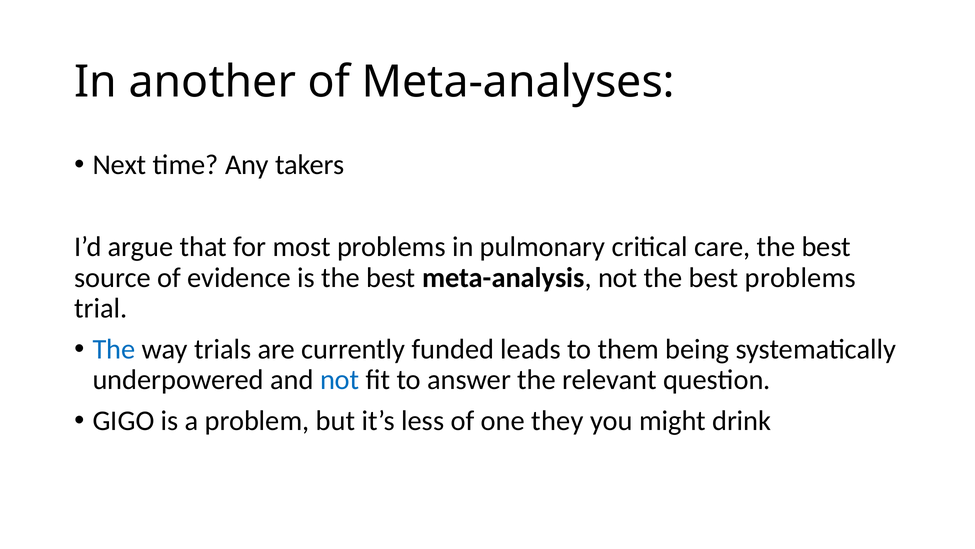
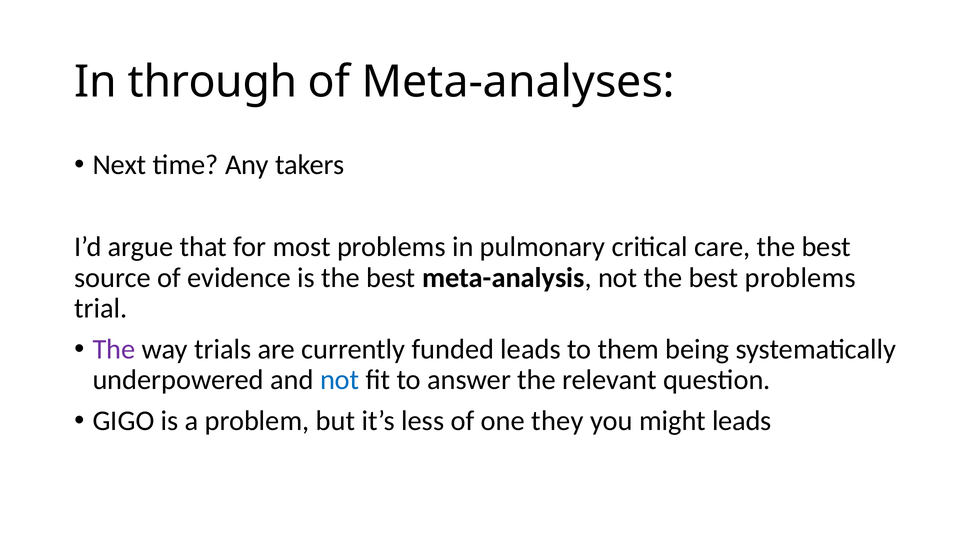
another: another -> through (213, 82)
The colour: blue -> purple (114, 349)
might drink: drink -> leads (742, 421)
